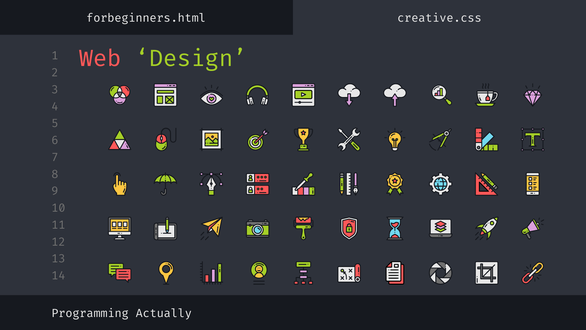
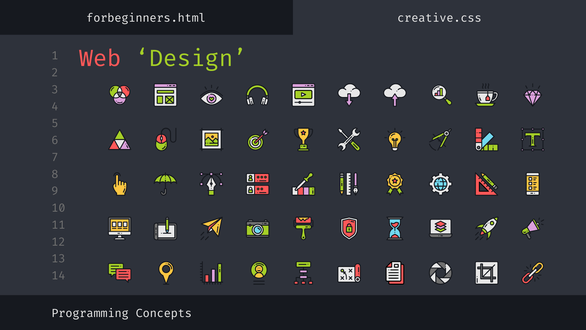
Actually: Actually -> Concepts (164, 313)
